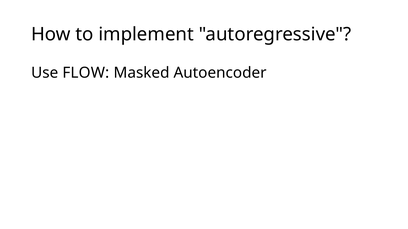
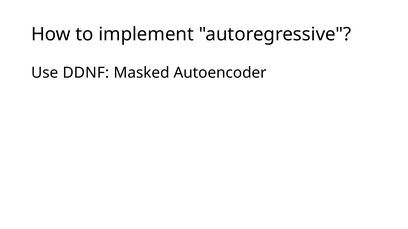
FLOW: FLOW -> DDNF (86, 73)
